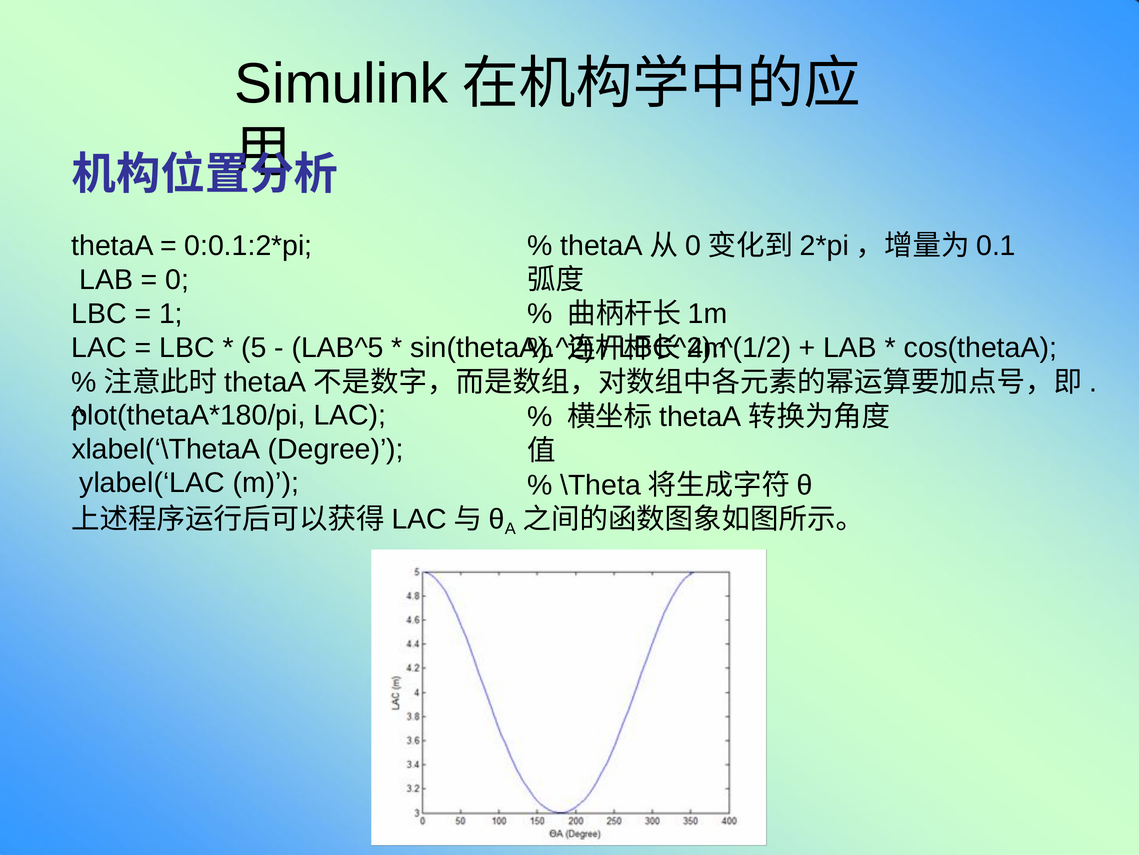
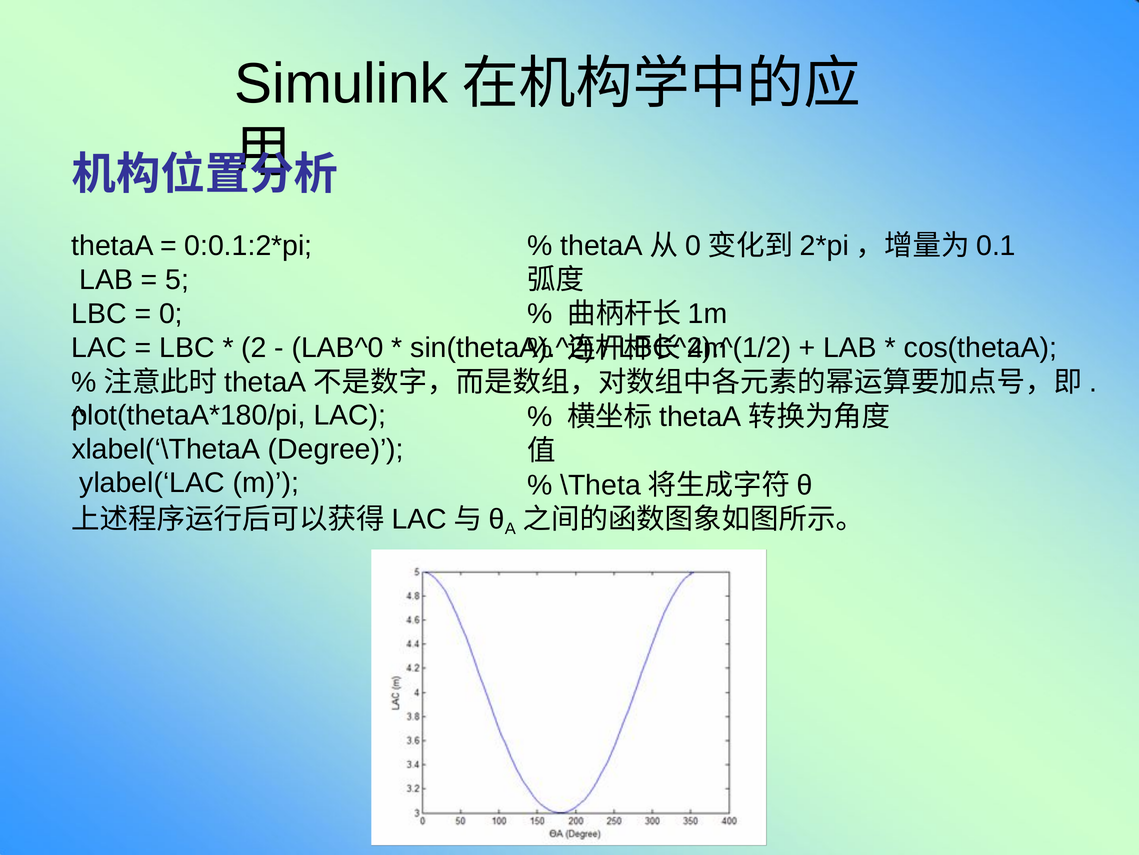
0: 0 -> 5 (177, 280)
1: 1 -> 0 (171, 314)
5: 5 -> 2 (254, 348)
LAB^5: LAB^5 -> LAB^0 (338, 348)
